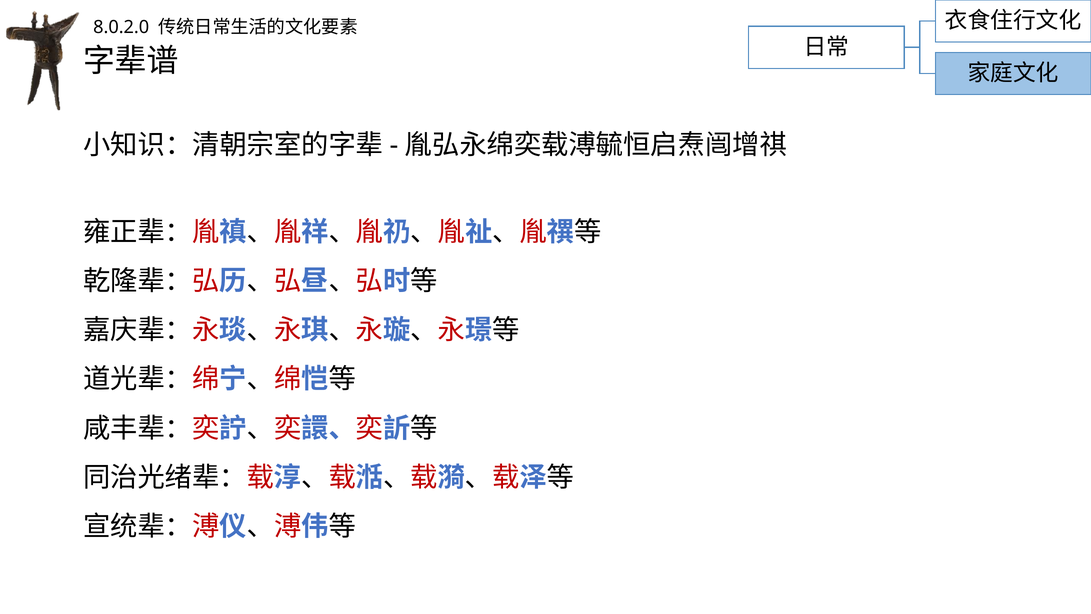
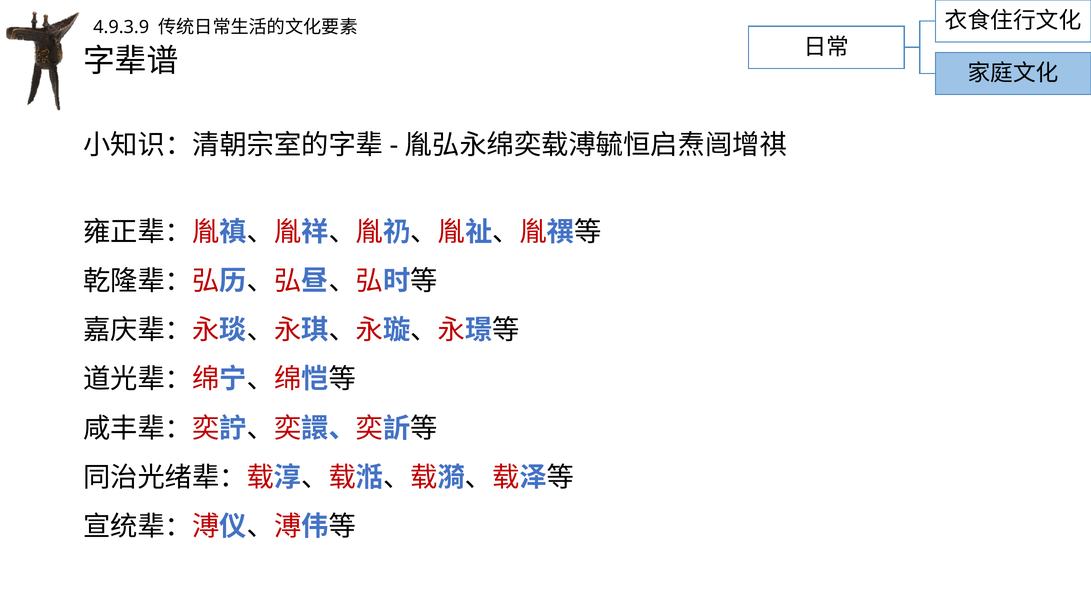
8.0.2.0: 8.0.2.0 -> 4.9.3.9 (121, 27)
